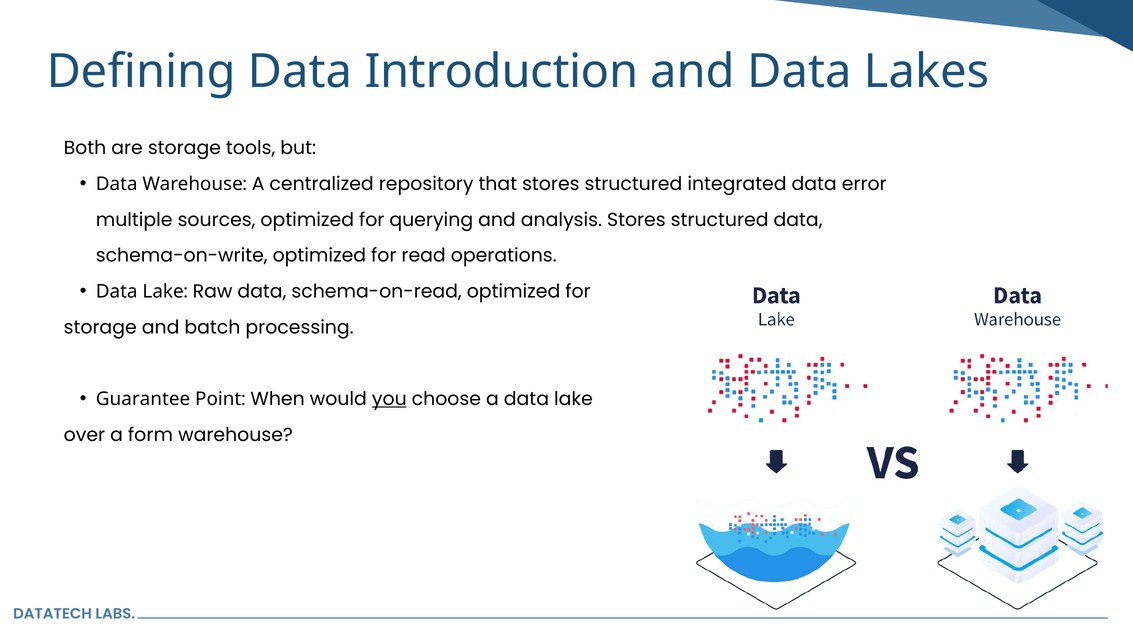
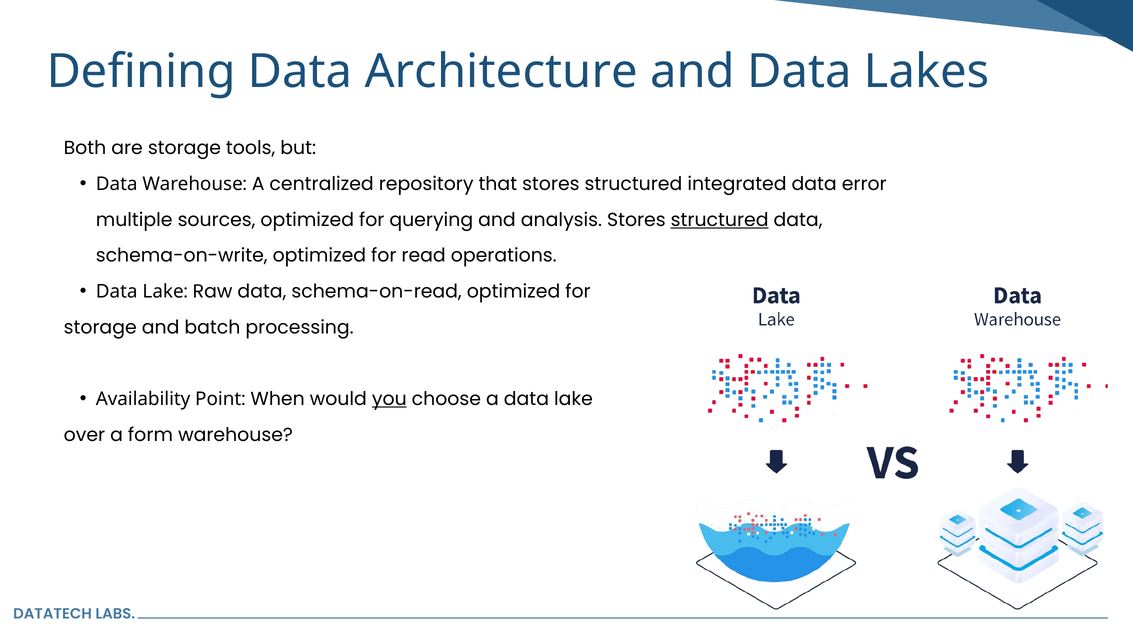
Introduction: Introduction -> Architecture (501, 72)
structured underline: none -> present (720, 220)
Guarantee: Guarantee -> Availability (143, 399)
